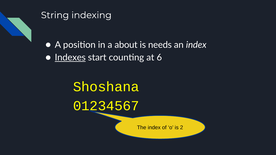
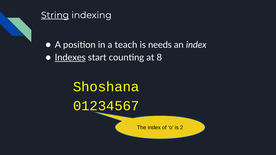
String underline: none -> present (55, 15)
about: about -> teach (126, 45)
6: 6 -> 8 (159, 58)
